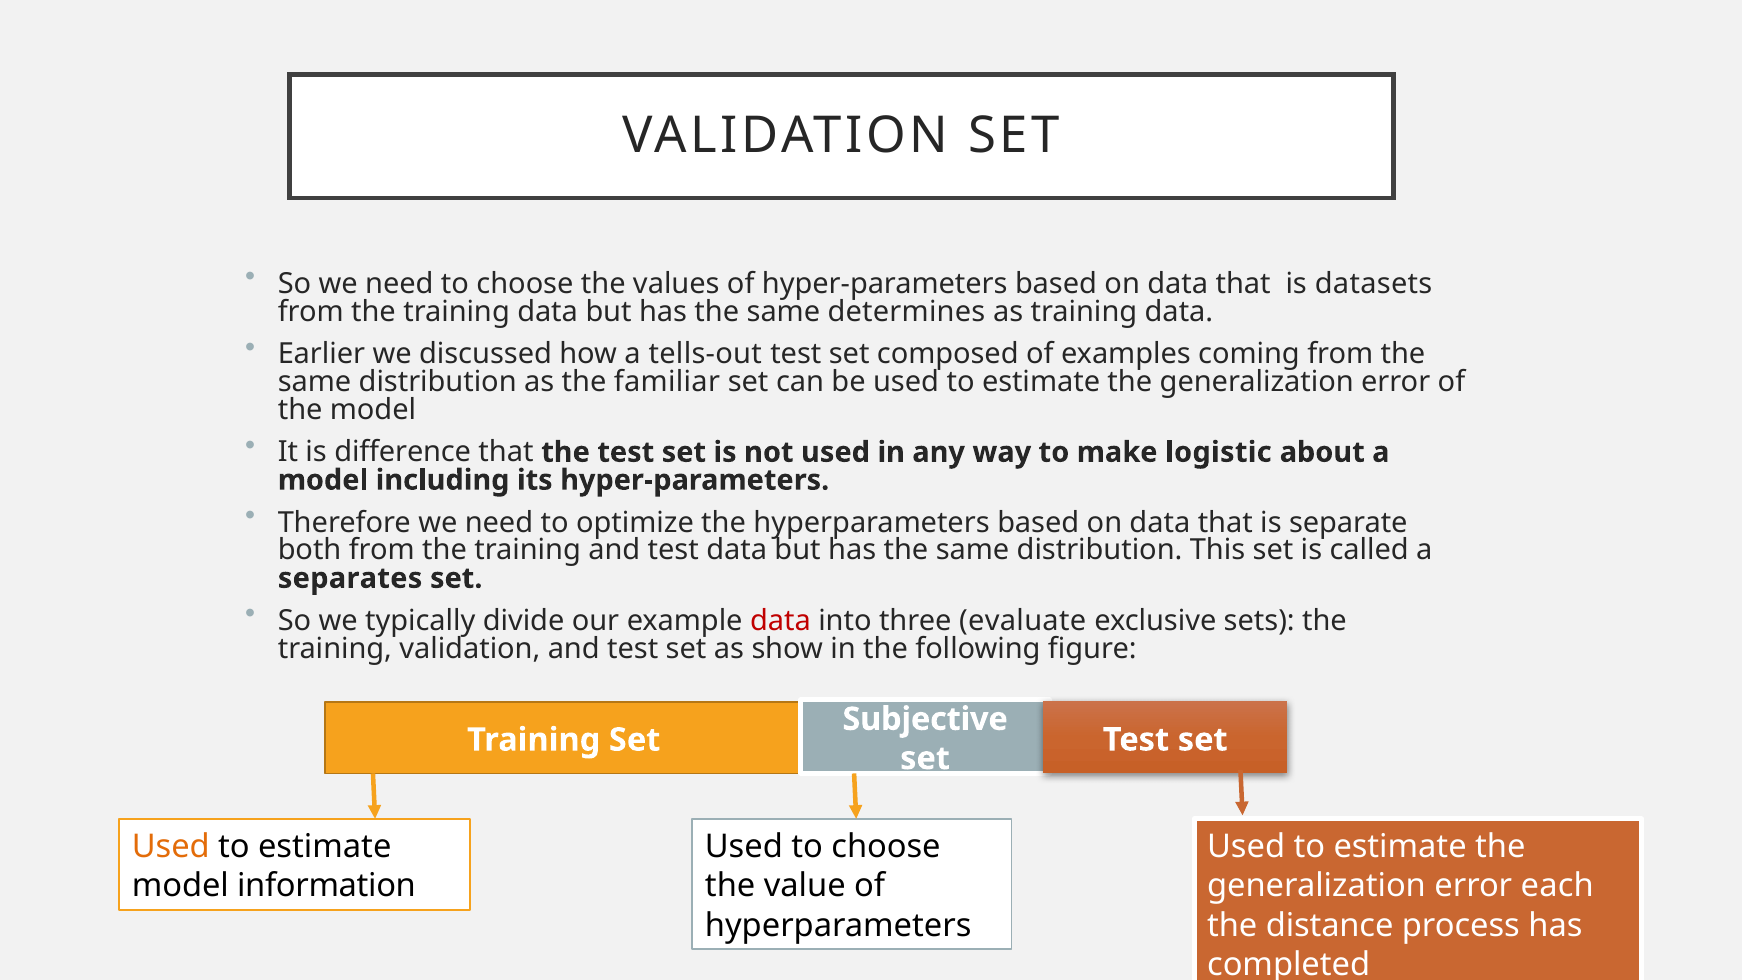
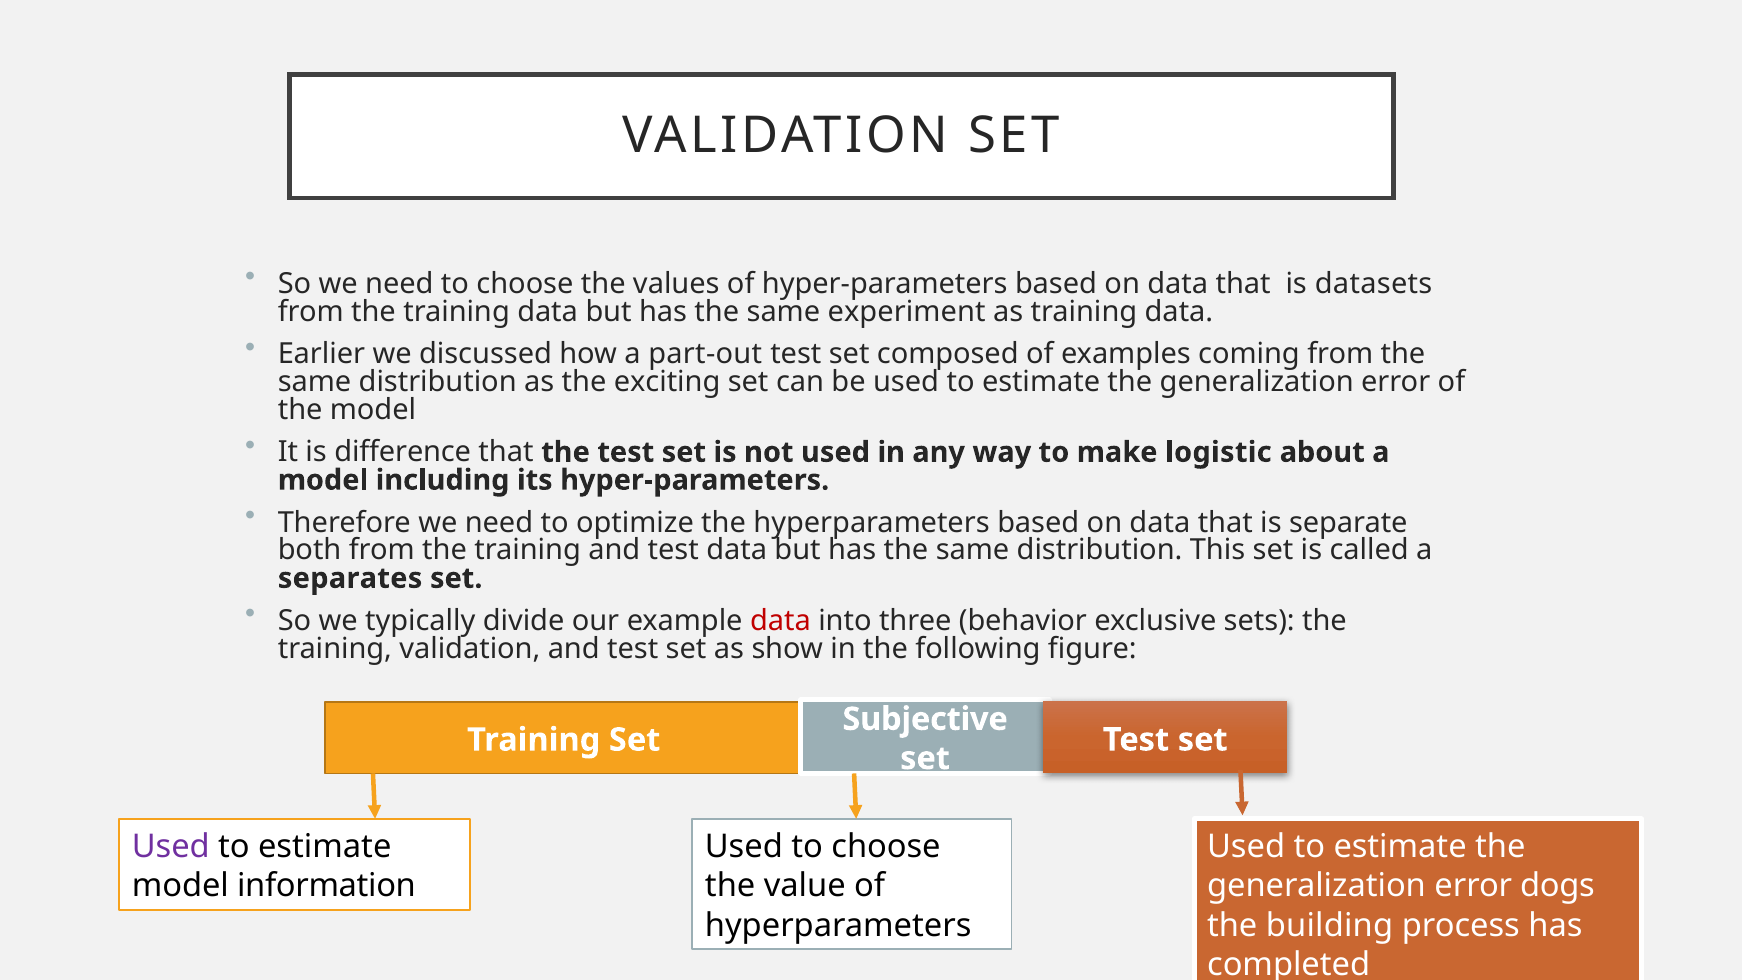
determines: determines -> experiment (907, 312)
tells-out: tells-out -> part-out (705, 354)
familiar: familiar -> exciting (667, 382)
evaluate: evaluate -> behavior (1023, 621)
Used colour: orange -> purple (171, 847)
each: each -> dogs (1558, 886)
distance: distance -> building (1330, 925)
